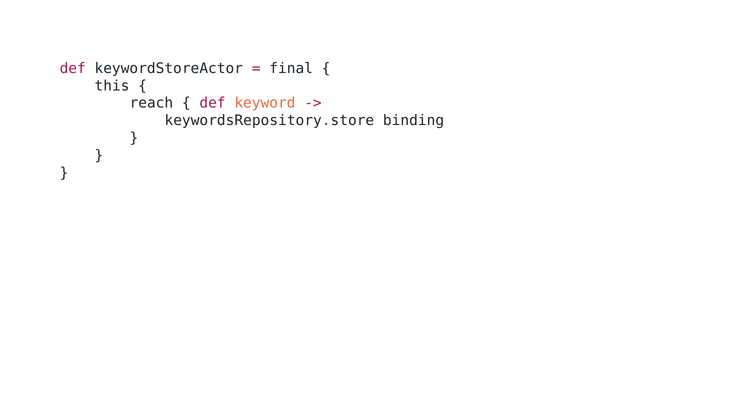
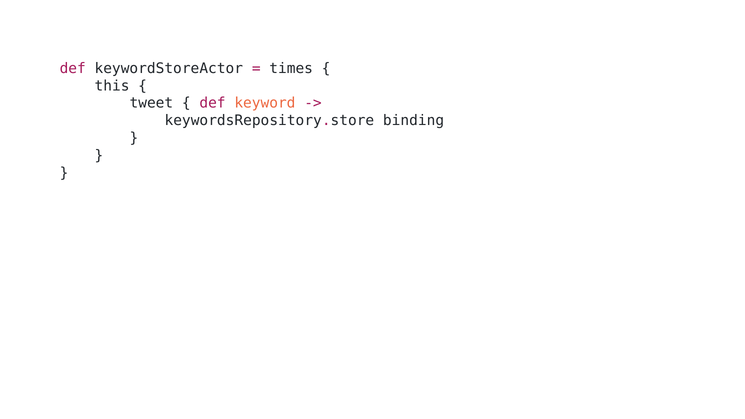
final: final -> times (291, 68)
reach: reach -> tweet (151, 103)
